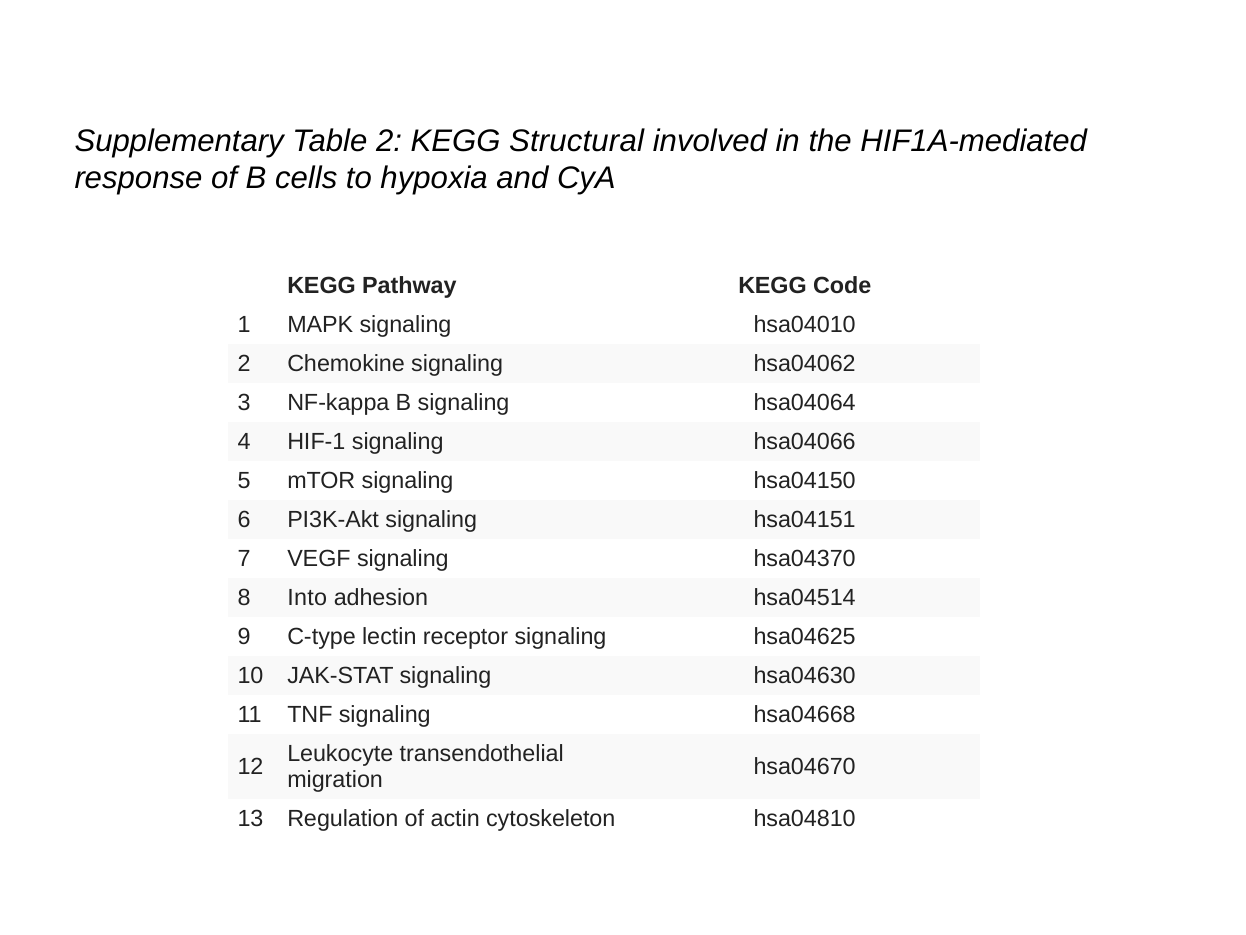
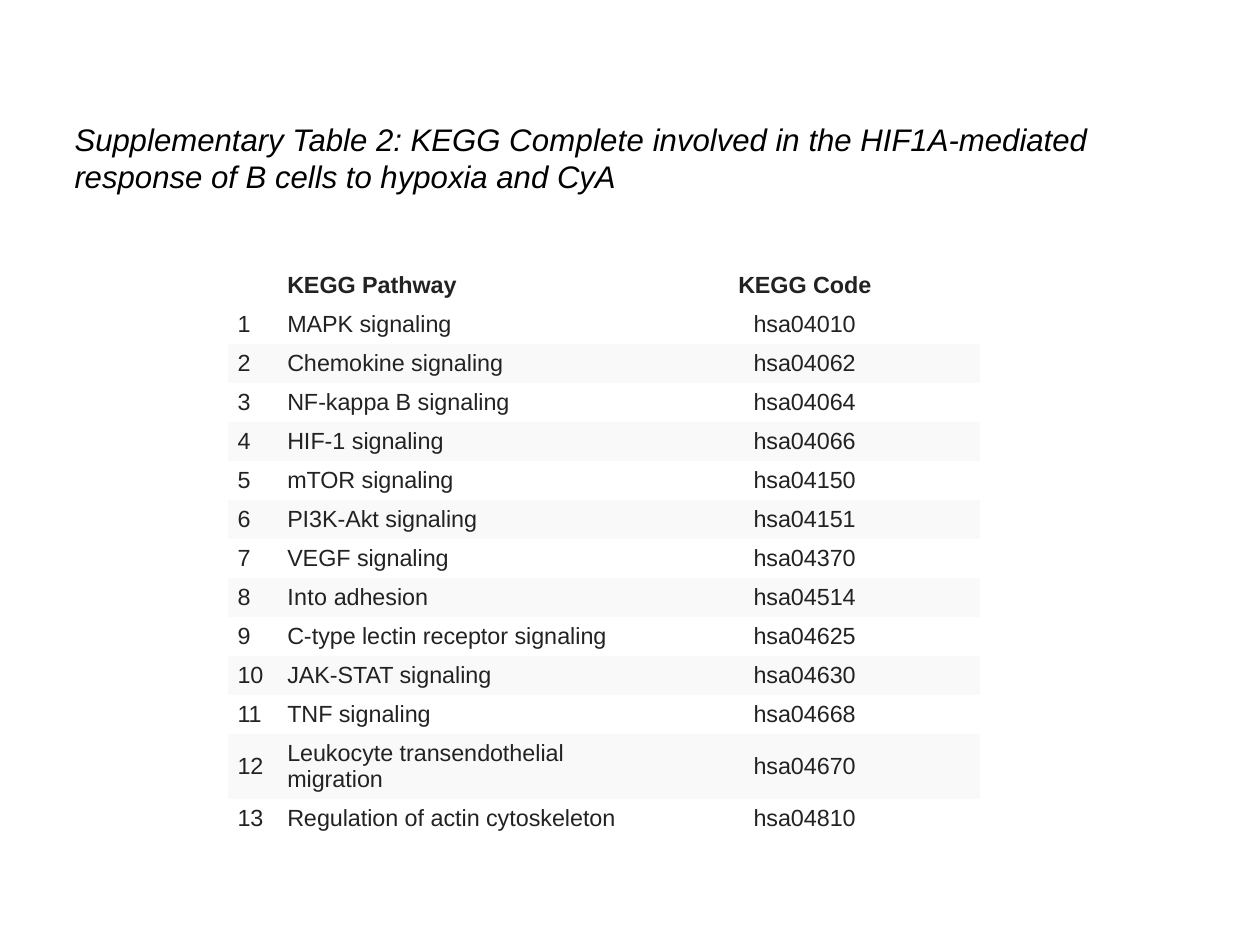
Structural: Structural -> Complete (577, 141)
